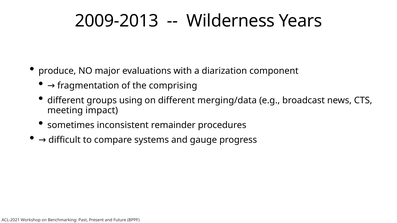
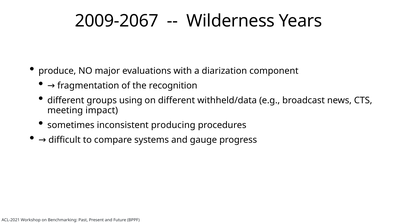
2009-2013: 2009-2013 -> 2009-2067 (117, 21)
comprising: comprising -> recognition (173, 86)
merging/data: merging/data -> withheld/data (227, 101)
remainder: remainder -> producing (173, 125)
